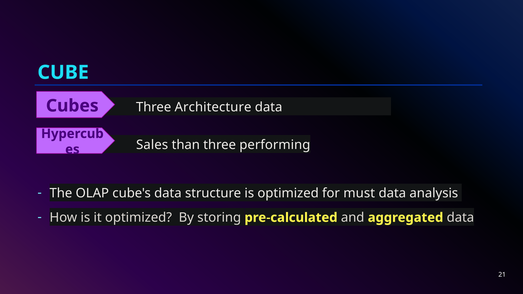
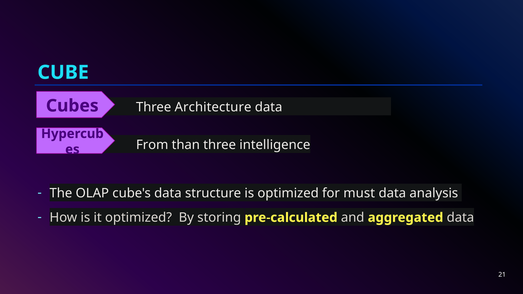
Sales: Sales -> From (152, 145)
performing: performing -> intelligence (275, 145)
